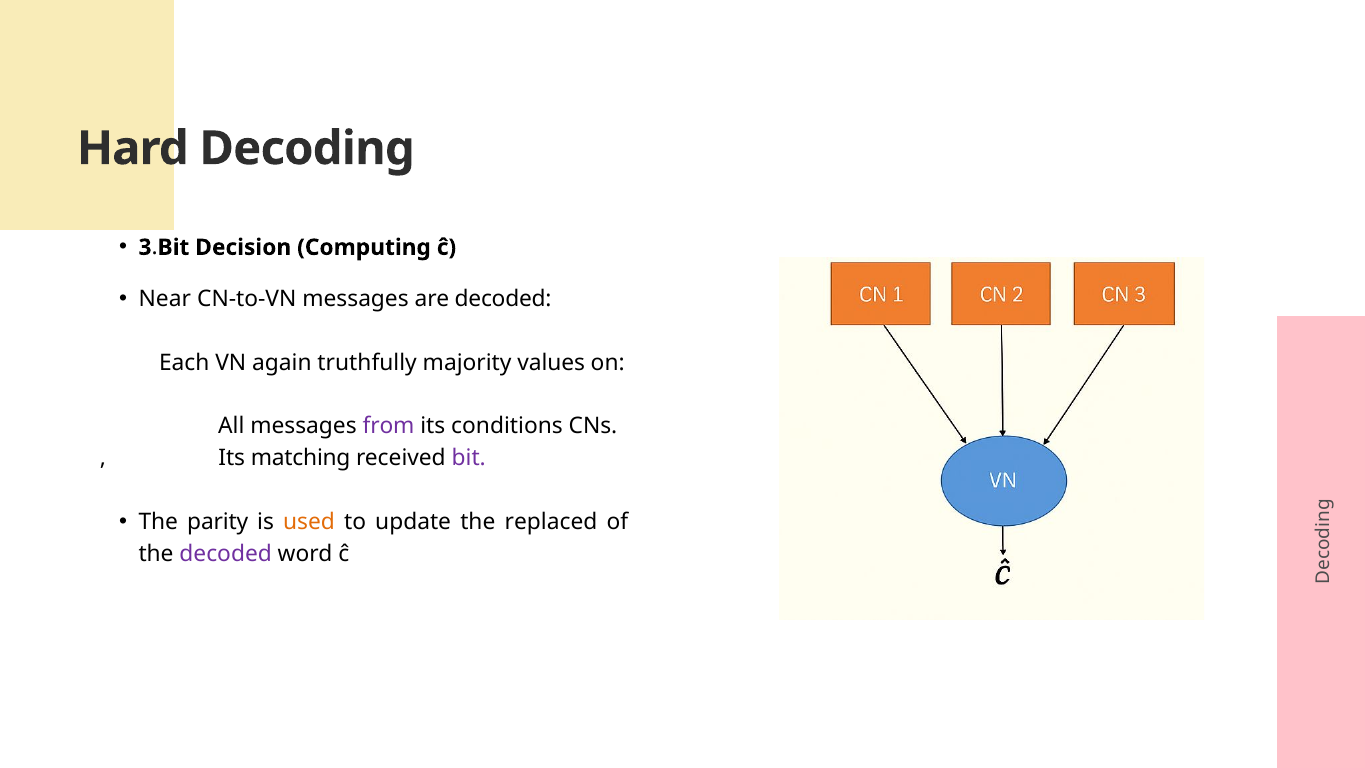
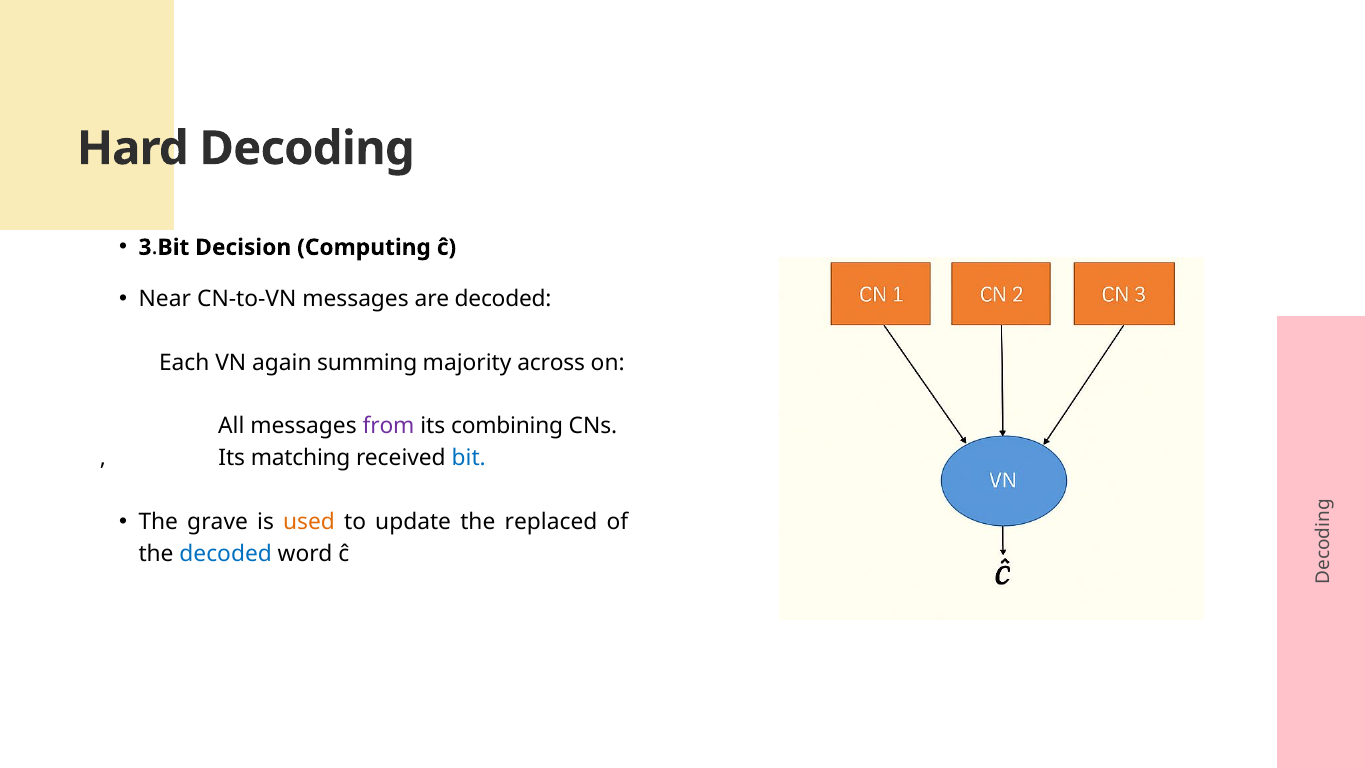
truthfully: truthfully -> summing (367, 363)
values: values -> across (551, 363)
conditions: conditions -> combining (507, 426)
bit colour: purple -> blue (469, 458)
parity: parity -> grave (218, 522)
decoded colour: purple -> blue (226, 554)
